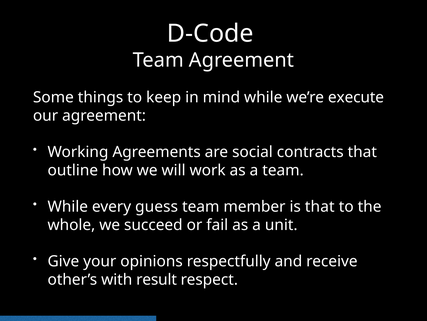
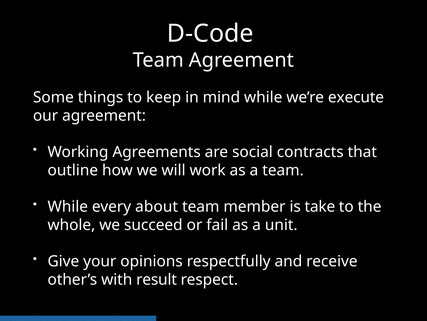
guess: guess -> about (157, 206)
is that: that -> take (320, 206)
